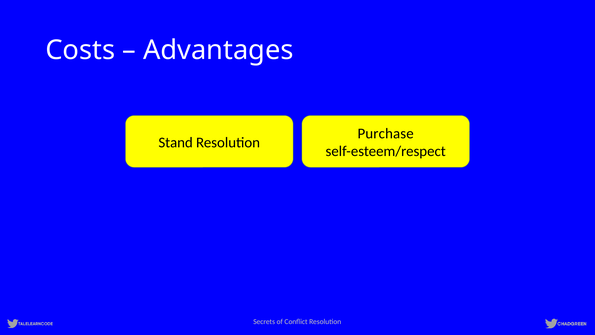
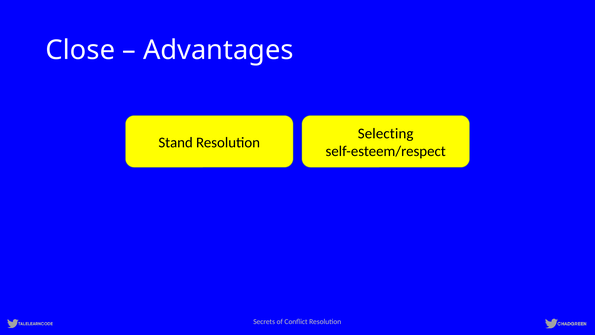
Costs: Costs -> Close (80, 50)
Purchase: Purchase -> Selecting (386, 133)
